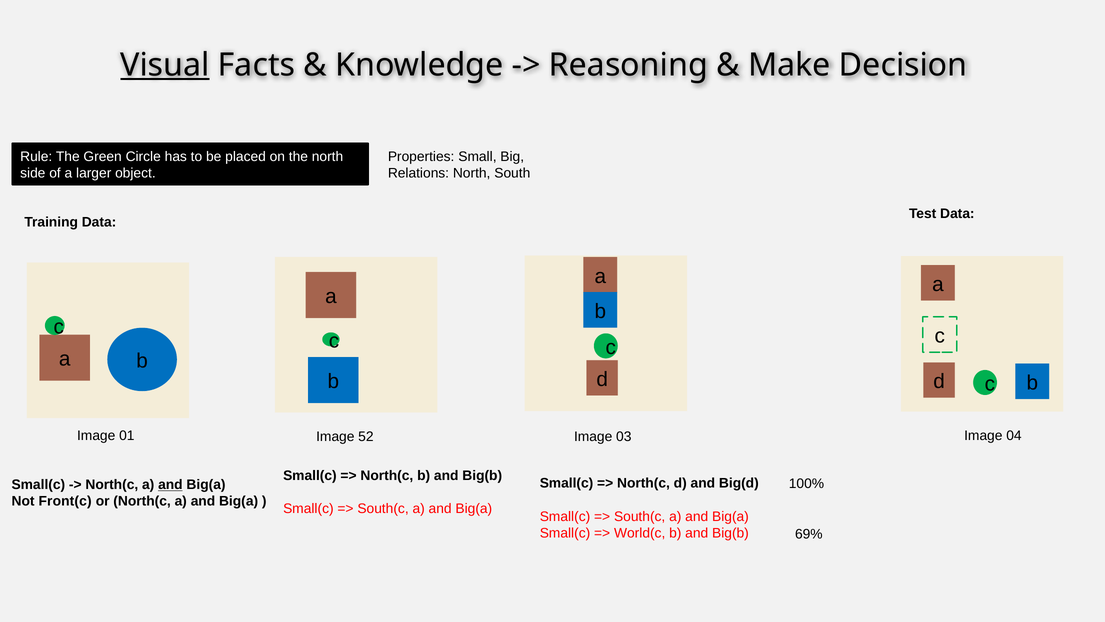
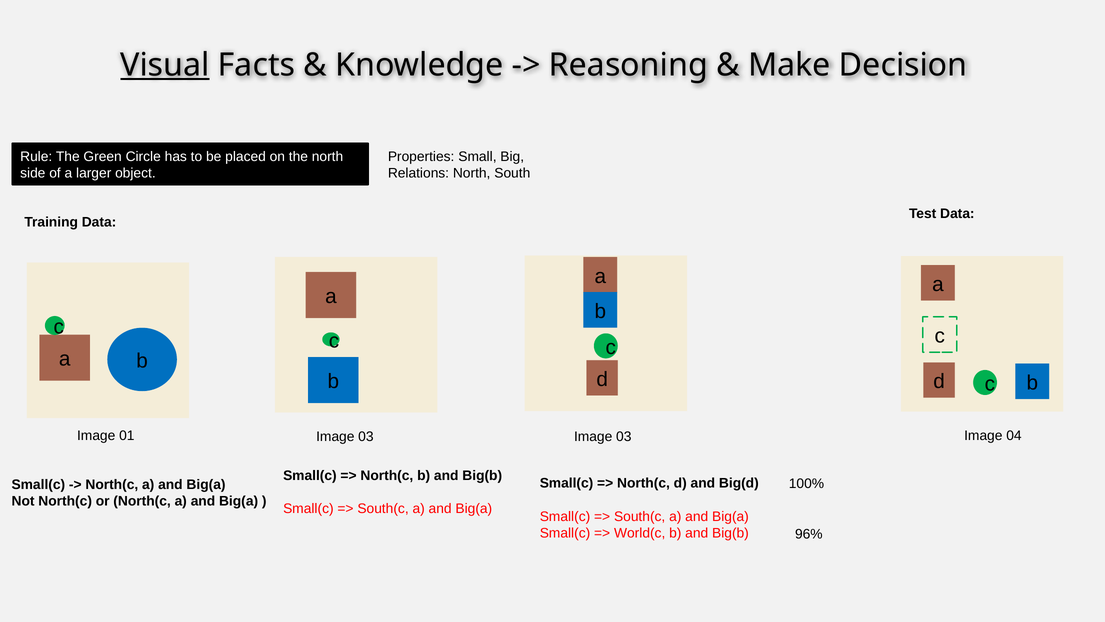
01 Image 52: 52 -> 03 (366, 437)
and underline: present -> none (170, 484)
Not Front(c: Front(c -> North(c (65, 501)
69%: 69% -> 96% (809, 534)
